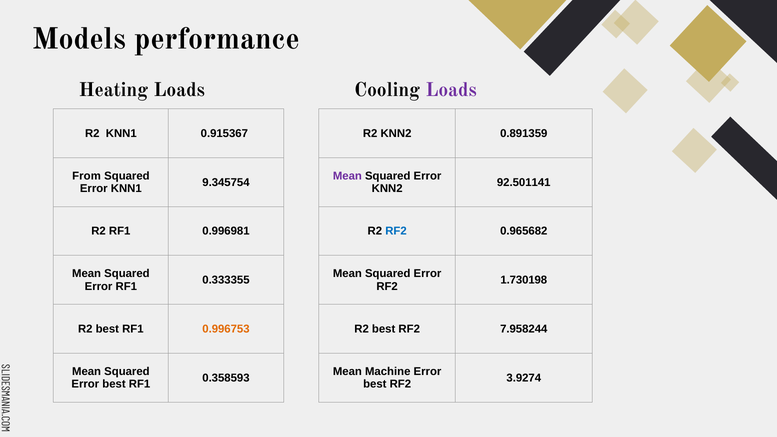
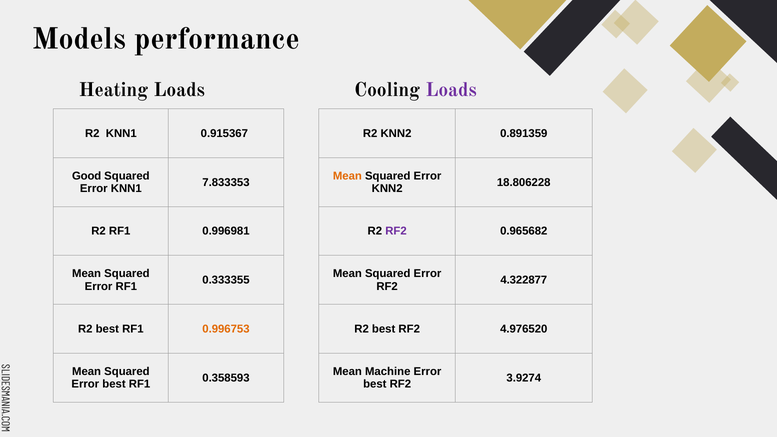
From: From -> Good (87, 176)
Mean colour: purple -> orange (347, 176)
9.345754: 9.345754 -> 7.833353 (226, 182)
92.501141: 92.501141 -> 18.806228 (524, 182)
RF2 colour: blue -> purple (396, 231)
1.730198: 1.730198 -> 4.322877 (524, 280)
7.958244: 7.958244 -> 4.976520 (524, 329)
